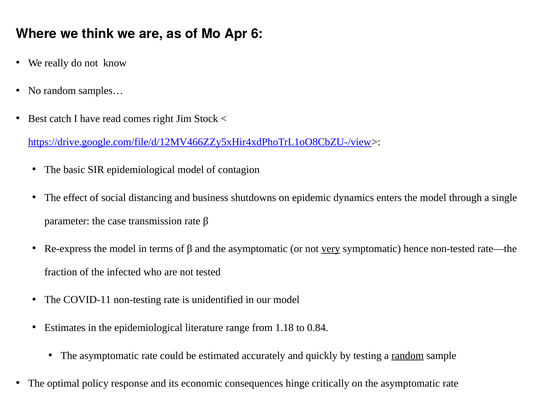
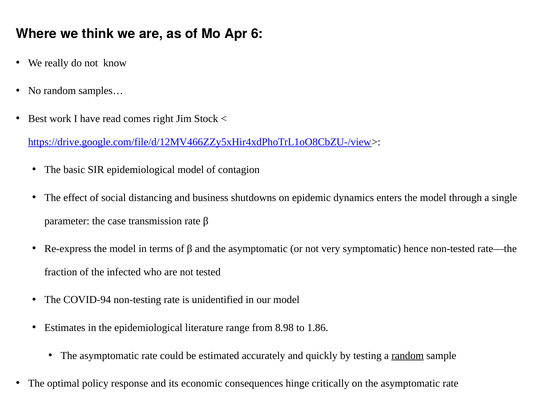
catch: catch -> work (60, 119)
very underline: present -> none (331, 249)
COVID-11: COVID-11 -> COVID-94 (87, 300)
1.18: 1.18 -> 8.98 (284, 327)
0.84: 0.84 -> 1.86 (318, 327)
